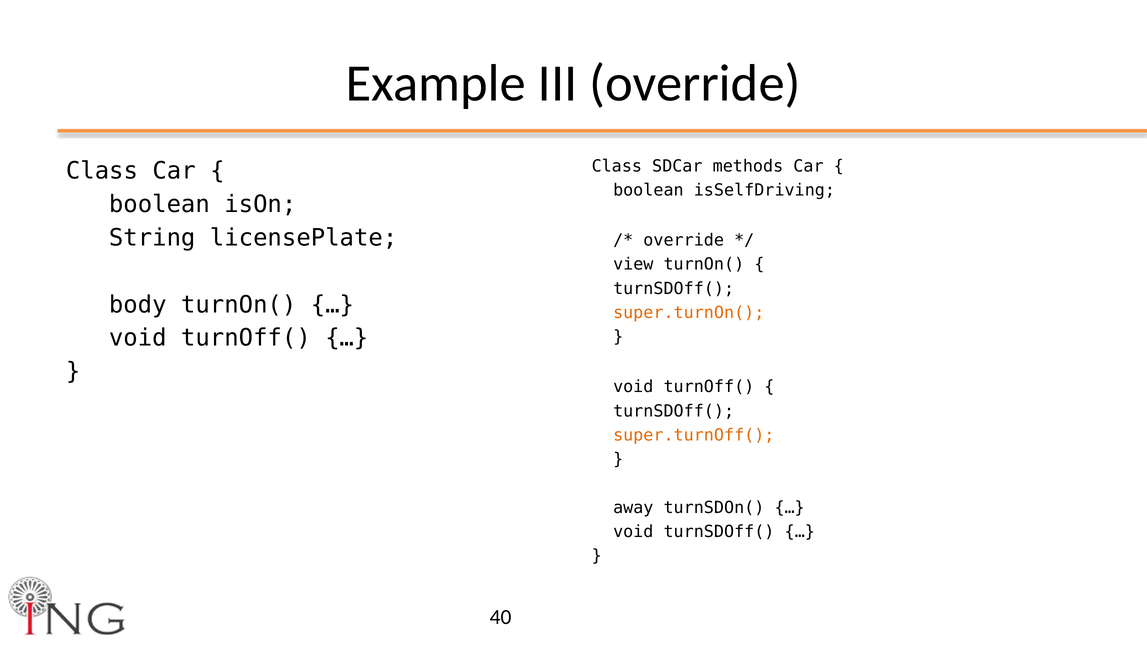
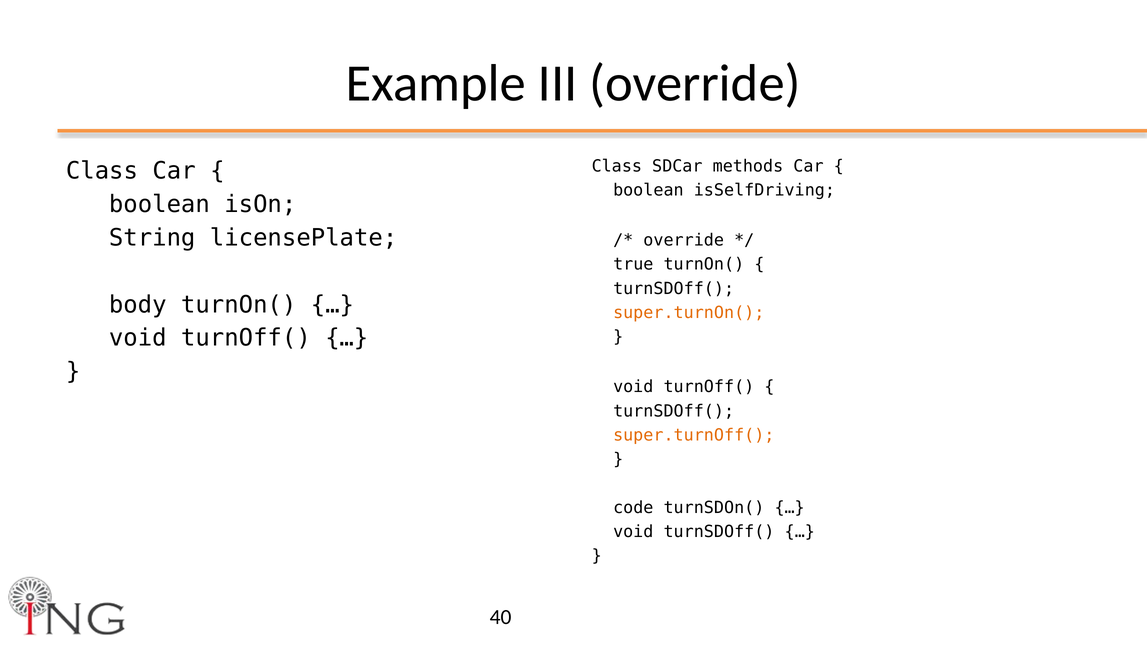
view: view -> true (633, 265)
away: away -> code (633, 508)
